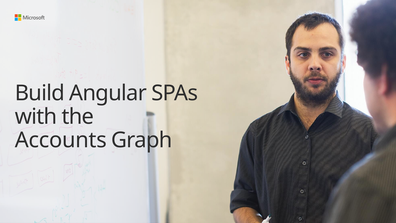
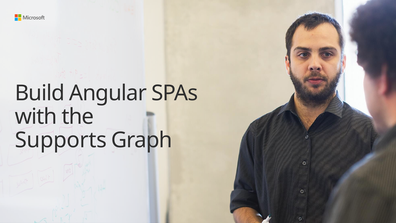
Accounts: Accounts -> Supports (61, 140)
